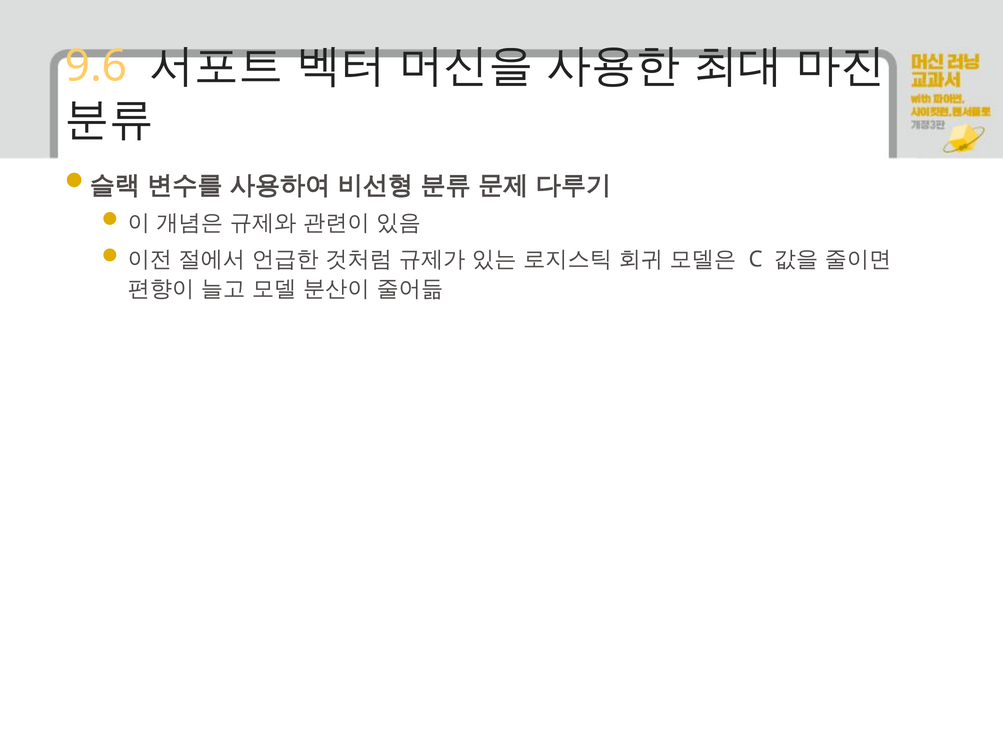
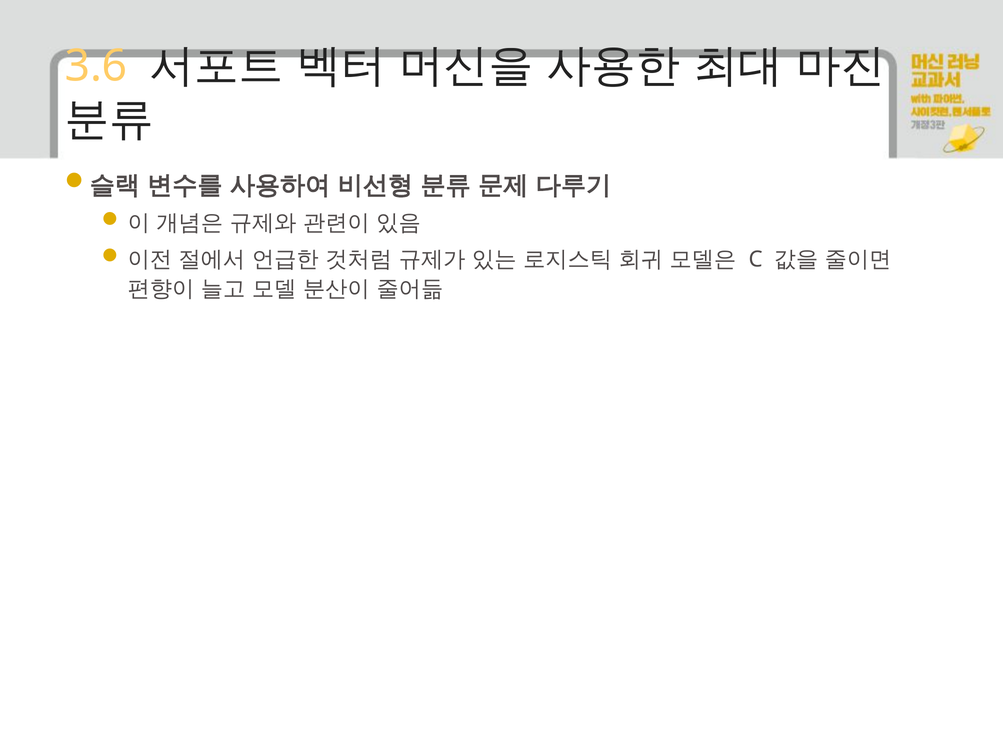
9.6: 9.6 -> 3.6 (96, 66)
